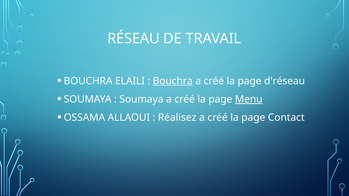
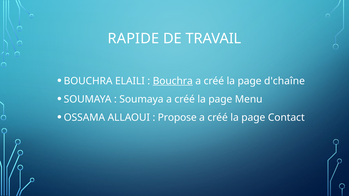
RÉSEAU: RÉSEAU -> RAPIDE (133, 39)
d'réseau: d'réseau -> d'chaîne (285, 81)
Menu underline: present -> none (249, 99)
Réalisez: Réalisez -> Propose (177, 118)
